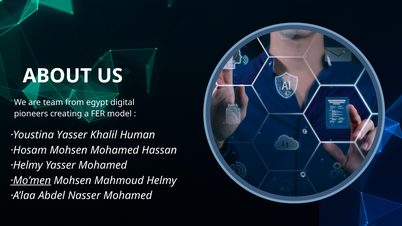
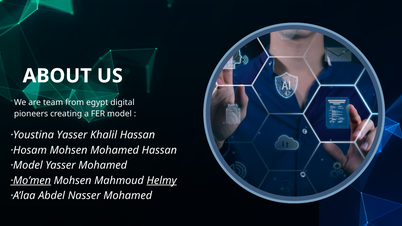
Khalil Human: Human -> Hassan (137, 135)
·Helmy: ·Helmy -> ·Model (27, 165)
Helmy underline: none -> present (162, 181)
